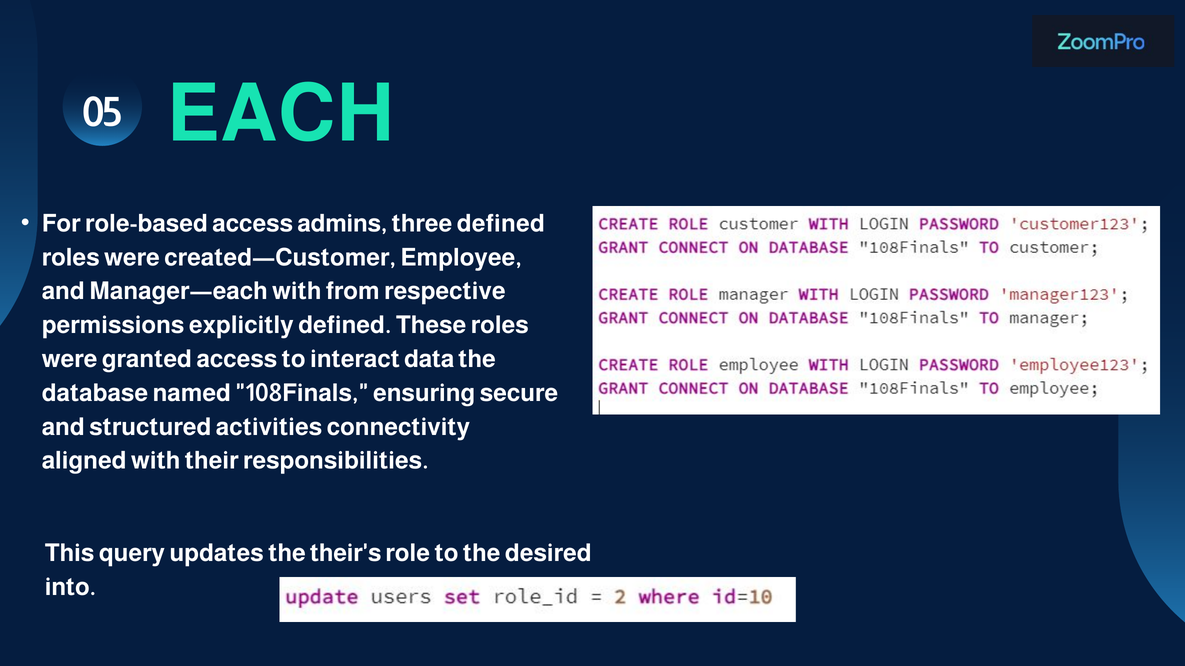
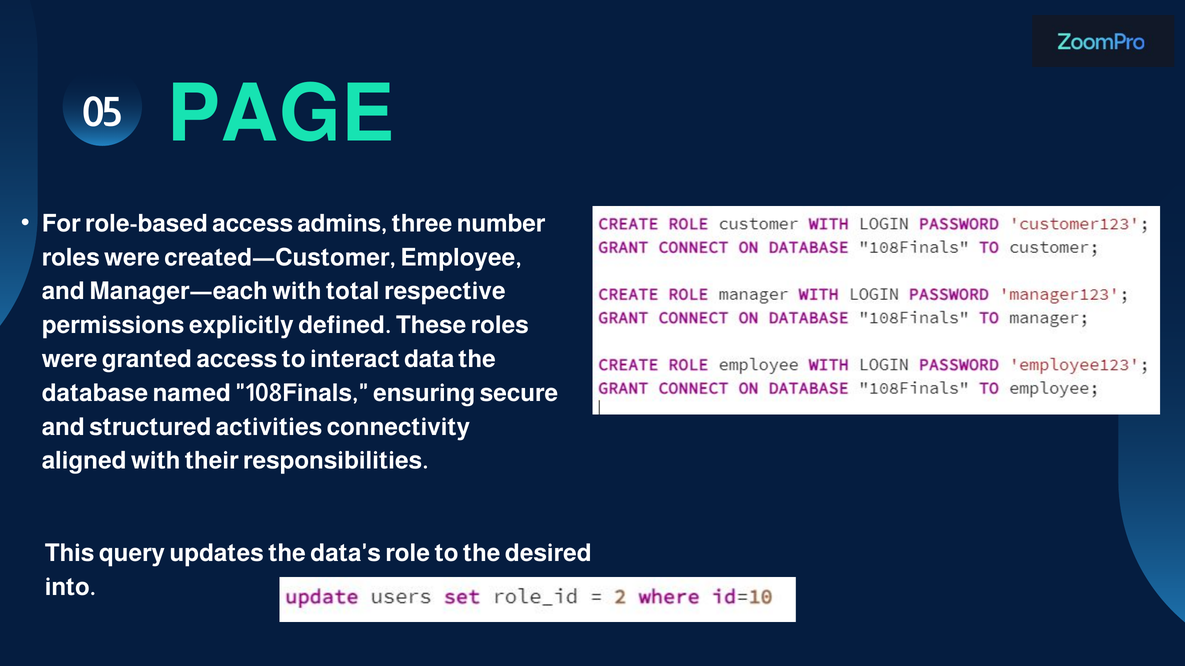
EACH: EACH -> PAGE (281, 114)
three defined: defined -> number (501, 224)
from: from -> total (353, 292)
their's: their's -> data's (346, 553)
